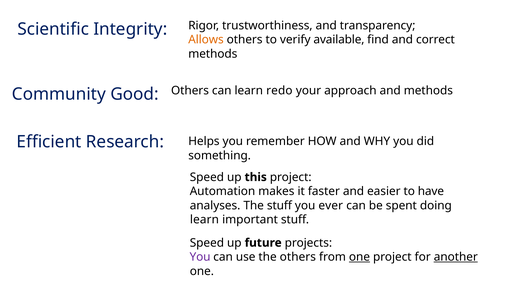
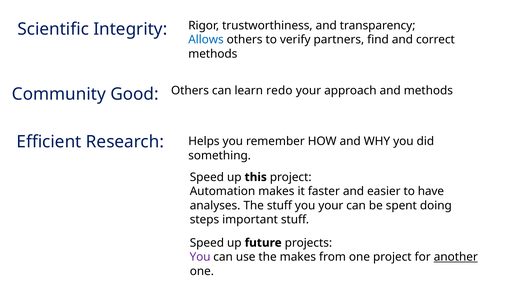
Allows colour: orange -> blue (206, 40)
available: available -> partners (339, 40)
you ever: ever -> your (331, 205)
learn: learn -> steps (204, 219)
the others: others -> makes (298, 257)
one underline: present -> none (359, 257)
